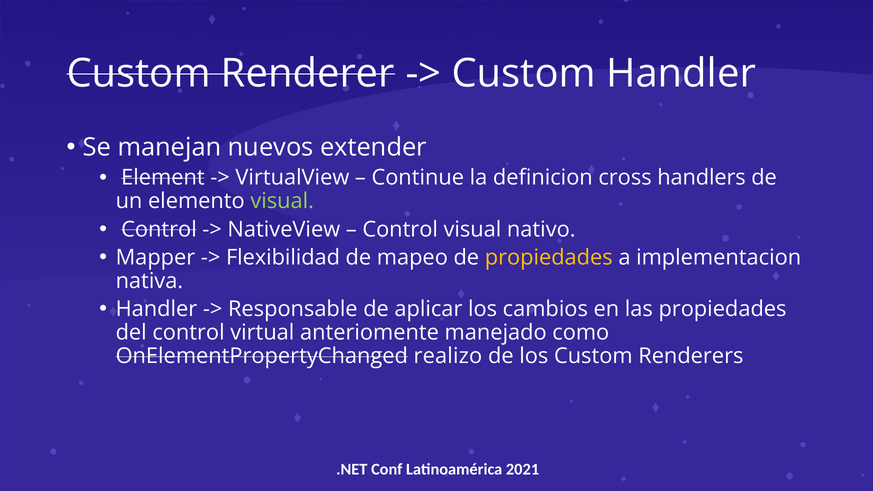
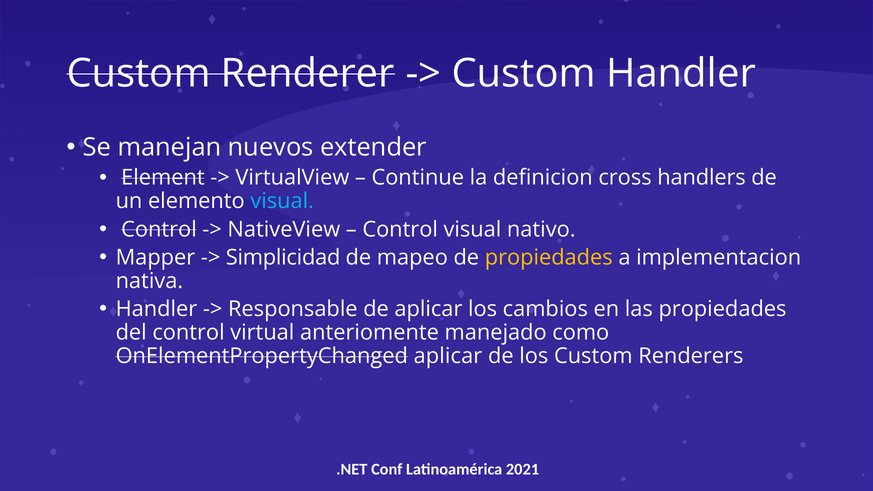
visual colour: light green -> light blue (282, 201)
Flexibilidad: Flexibilidad -> Simplicidad (283, 257)
OnElementPropertyChanged realizo: realizo -> aplicar (448, 356)
